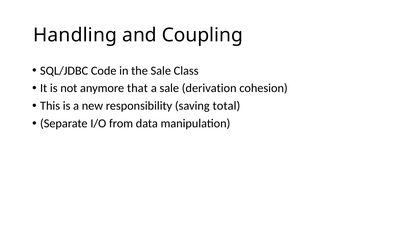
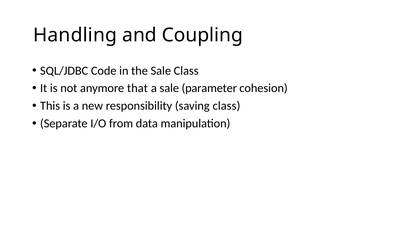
derivation: derivation -> parameter (209, 88)
saving total: total -> class (226, 106)
